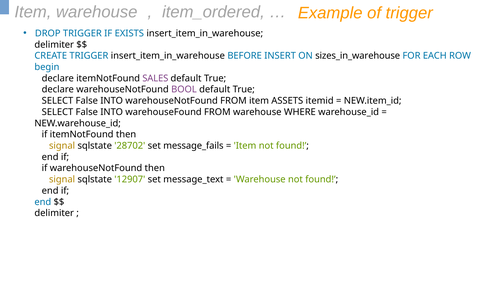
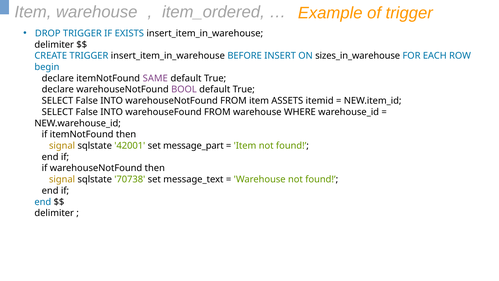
SALES: SALES -> SAME (155, 78)
28702: 28702 -> 42001 (130, 146)
message_fails: message_fails -> message_part (193, 146)
12907: 12907 -> 70738 (130, 179)
